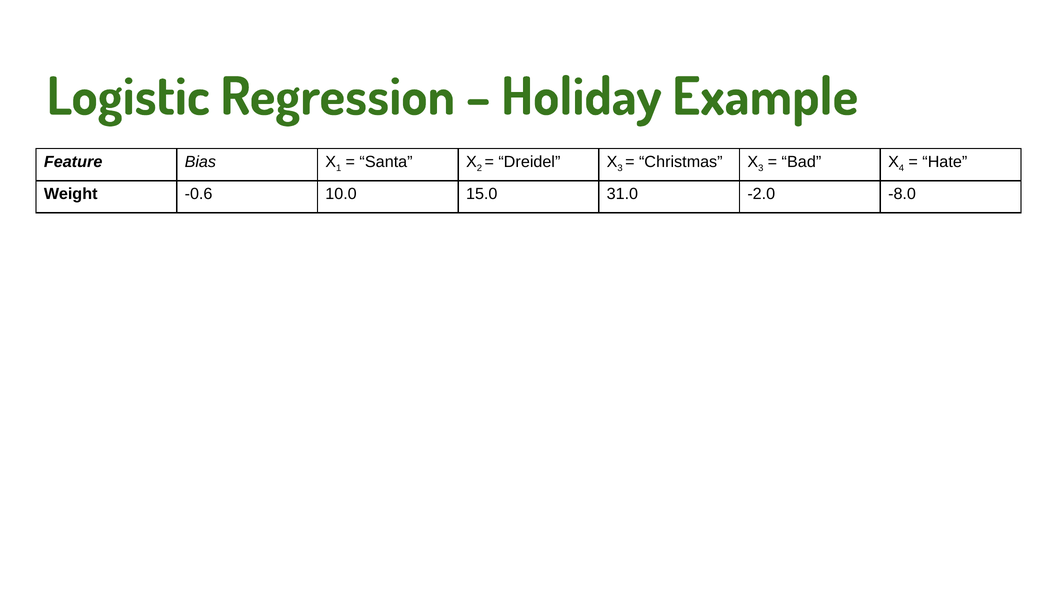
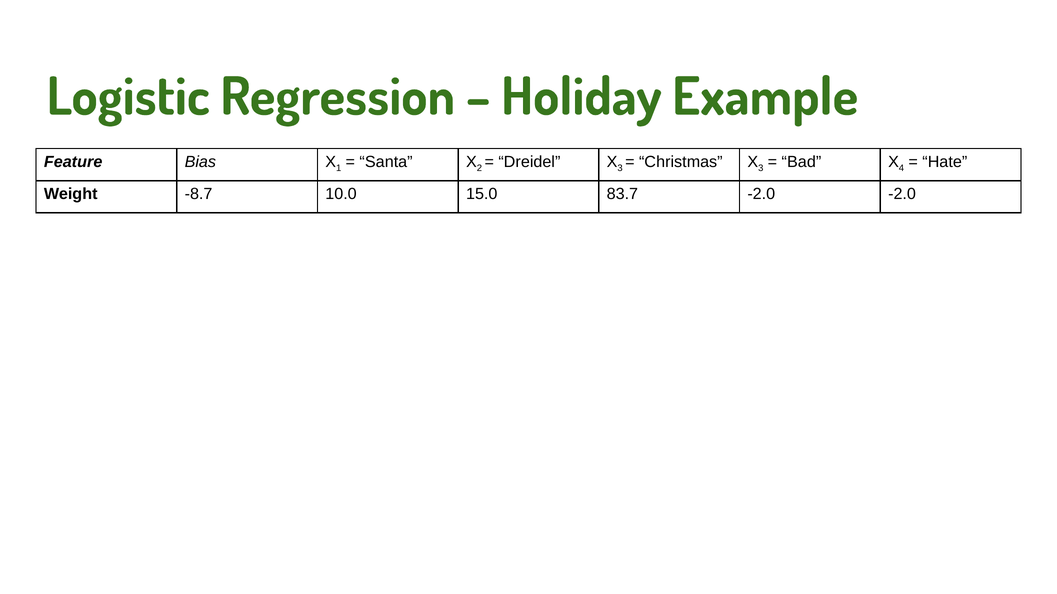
-0.6: -0.6 -> -8.7 (199, 194)
31.0: 31.0 -> 83.7 (622, 194)
-2.0 -8.0: -8.0 -> -2.0 (902, 194)
